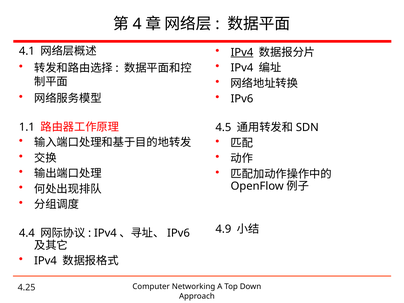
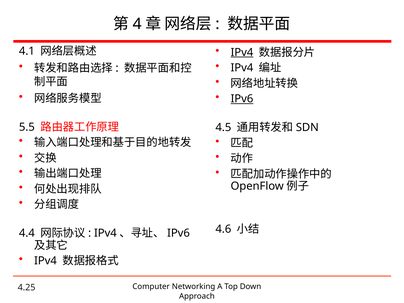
IPv6 underline: none -> present (242, 99)
1.1: 1.1 -> 5.5 (27, 127)
4.9: 4.9 -> 4.6 (223, 229)
